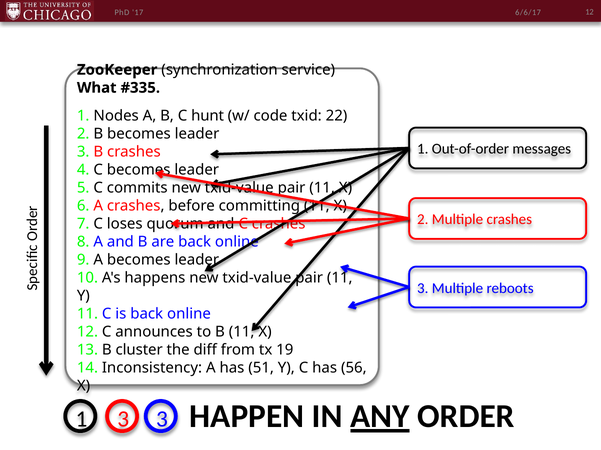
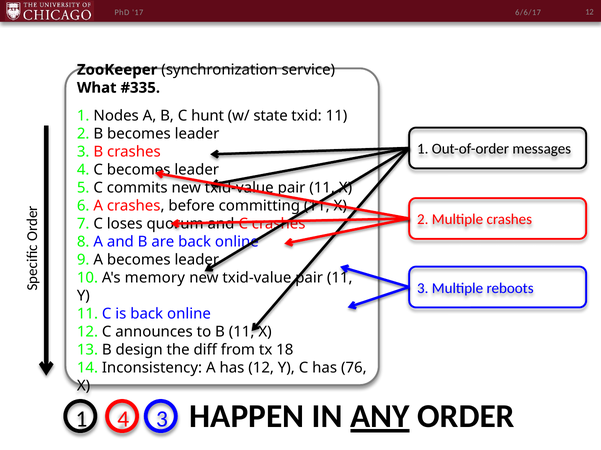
code: code -> state (271, 116)
txid 22: 22 -> 11 (337, 116)
happens: happens -> memory (155, 278)
cluster: cluster -> design (139, 350)
19: 19 -> 18 (285, 350)
has 51: 51 -> 12 (261, 368)
56: 56 -> 76 (354, 368)
1 3: 3 -> 4 (123, 420)
